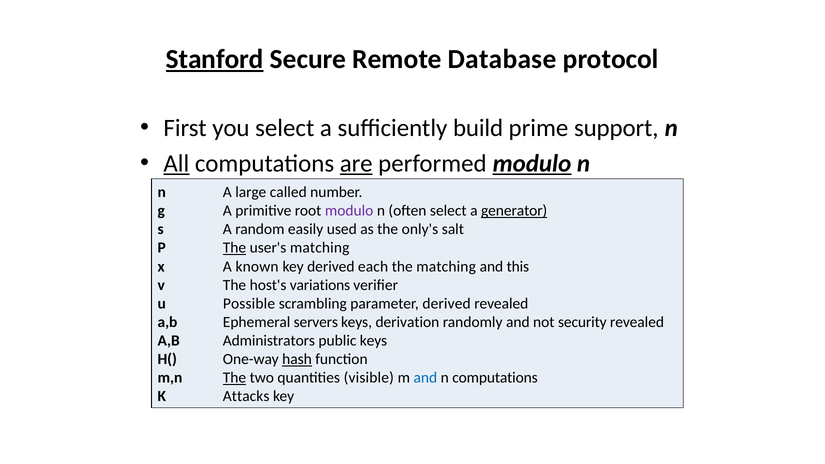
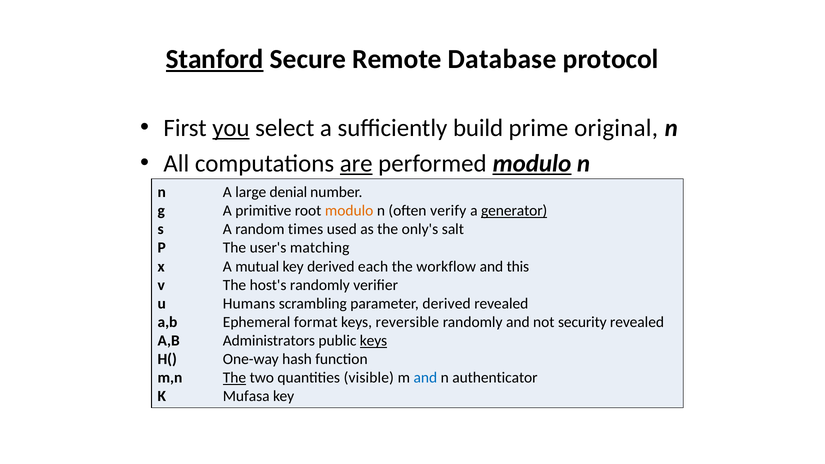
you underline: none -> present (231, 128)
support: support -> original (616, 128)
All underline: present -> none (176, 163)
called: called -> denial (288, 192)
modulo colour: purple -> orange (349, 211)
often select: select -> verify (448, 211)
easily: easily -> times (306, 229)
The underline: present -> none (234, 248)
known: known -> mutual (257, 266)
the matching: matching -> workflow (446, 266)
host's variations: variations -> randomly (320, 285)
Possible: Possible -> Humans (249, 304)
servers: servers -> format (316, 322)
derivation: derivation -> reversible (407, 322)
keys underline: none -> present (374, 341)
hash underline: present -> none (297, 359)
n computations: computations -> authenticator (495, 378)
Attacks: Attacks -> Mufasa (246, 396)
